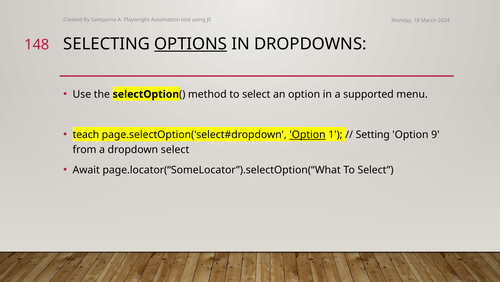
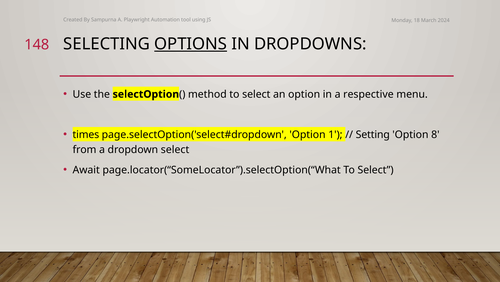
supported: supported -> respective (368, 94)
teach: teach -> times (86, 134)
Option underline: present -> none (307, 134)
9: 9 -> 8 (435, 134)
